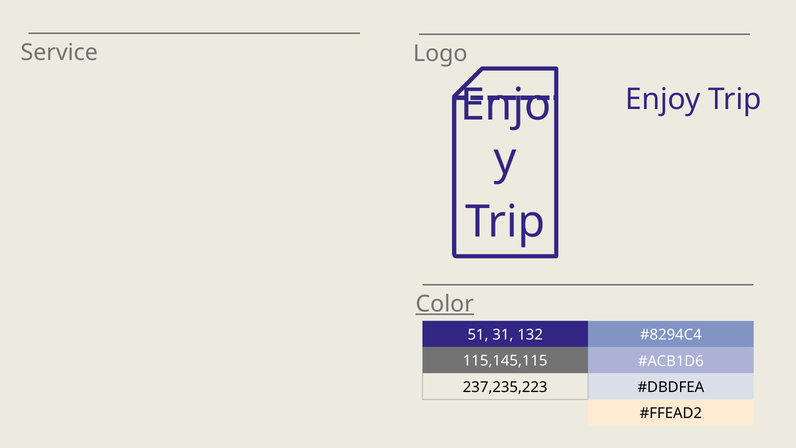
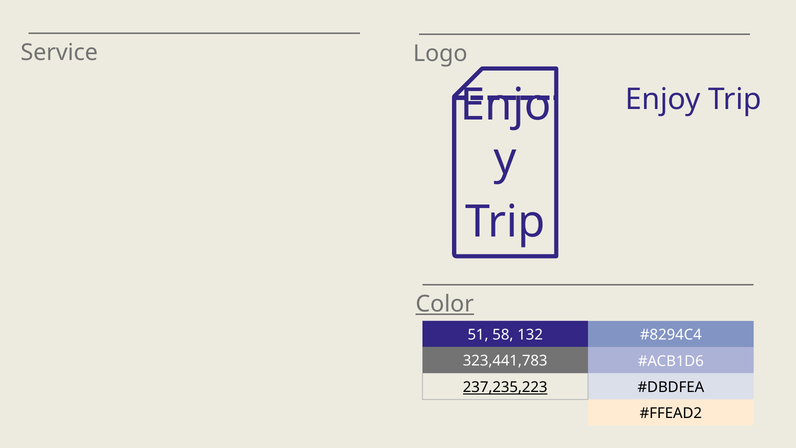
31: 31 -> 58 (503, 335)
115,145,115: 115,145,115 -> 323,441,783 (505, 361)
237,235,223 underline: none -> present (505, 387)
